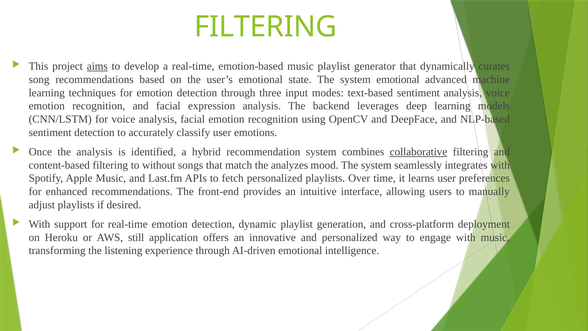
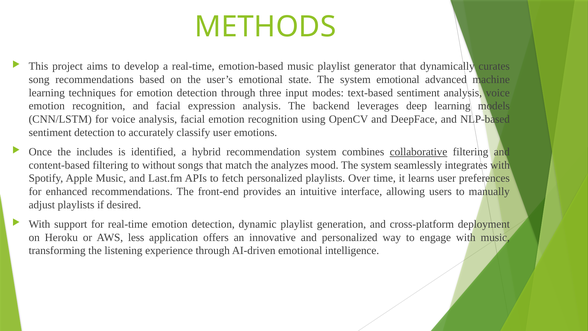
FILTERING: FILTERING -> METHODS (265, 27)
aims underline: present -> none (97, 66)
the analysis: analysis -> includes (95, 152)
still: still -> less (136, 237)
